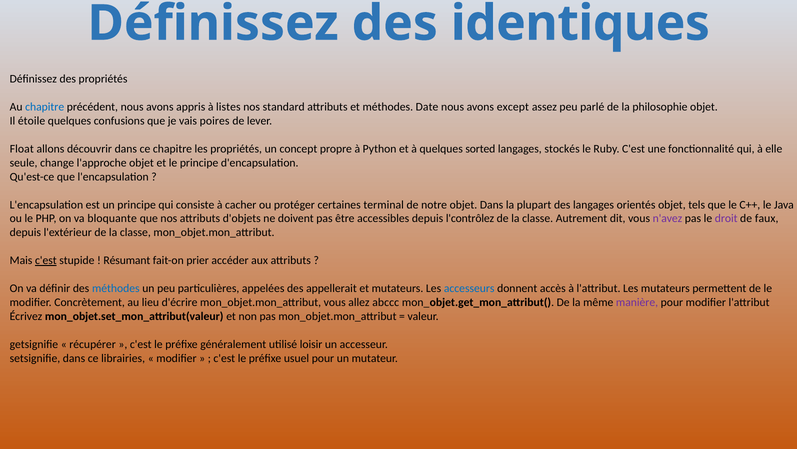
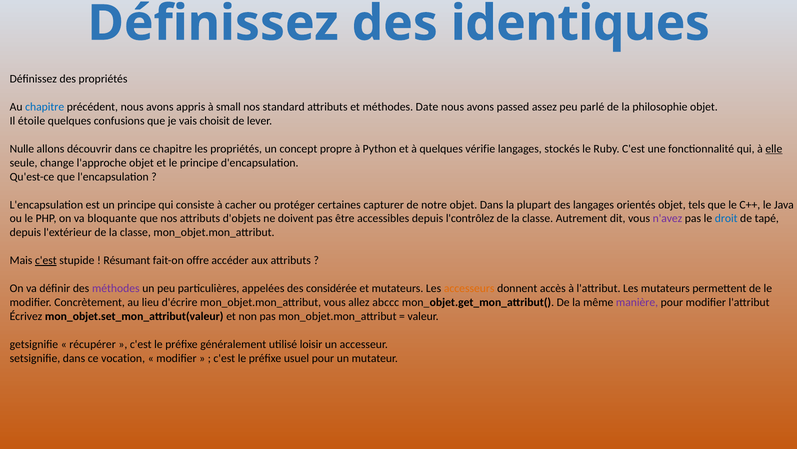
listes: listes -> small (228, 107)
except: except -> passed (513, 107)
poires: poires -> choisit (215, 121)
Float: Float -> Nulle (22, 149)
sorted: sorted -> vérifie (480, 149)
elle underline: none -> present (774, 149)
terminal: terminal -> capturer (384, 204)
droit colour: purple -> blue (726, 218)
faux: faux -> tapé (767, 218)
prier: prier -> offre (198, 260)
méthodes colour: blue -> purple (116, 288)
appellerait: appellerait -> considérée (332, 288)
accesseurs colour: blue -> orange (469, 288)
librairies: librairies -> vocation (123, 358)
